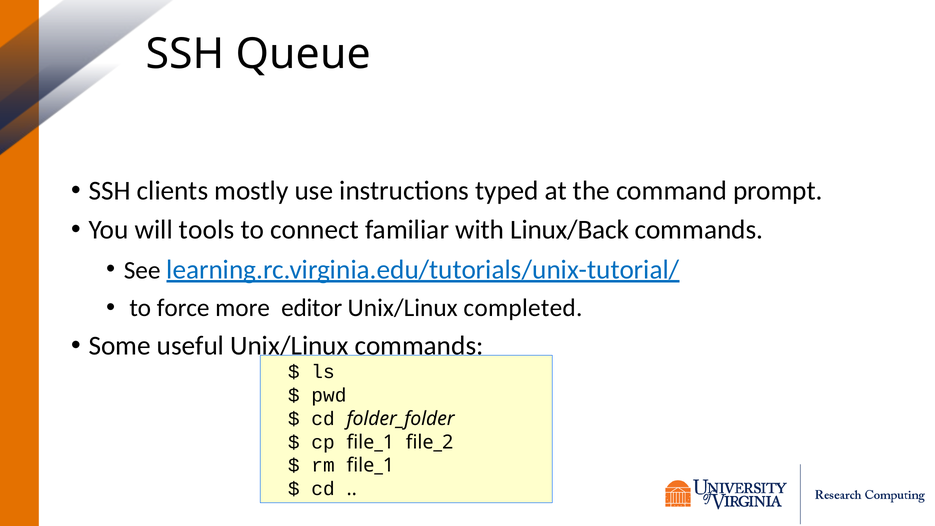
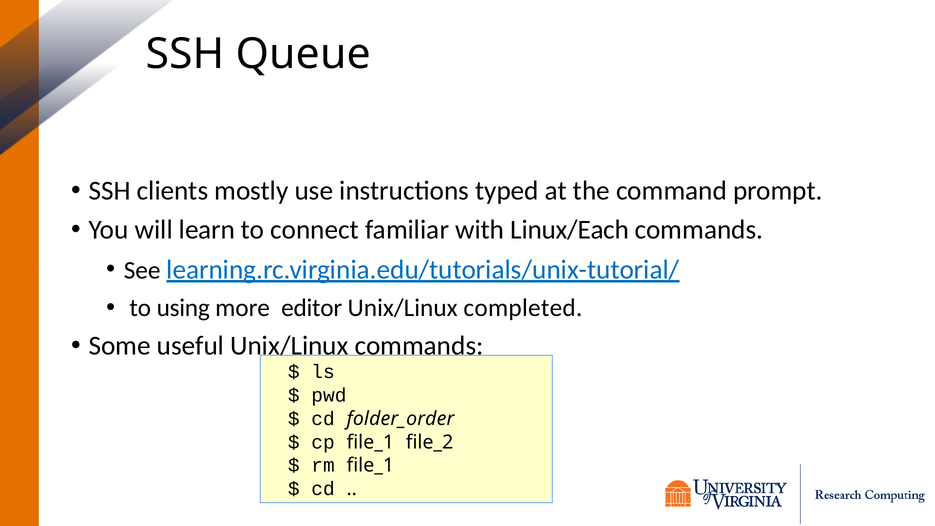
tools: tools -> learn (207, 230)
Linux/Back: Linux/Back -> Linux/Each (570, 230)
force: force -> using (183, 308)
folder_folder: folder_folder -> folder_order (400, 419)
